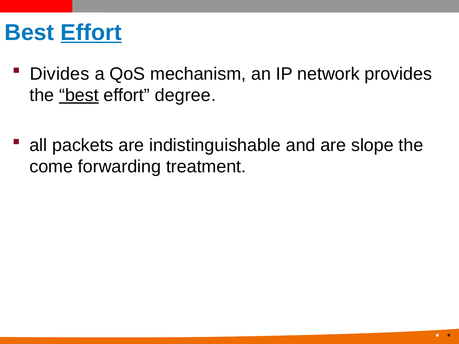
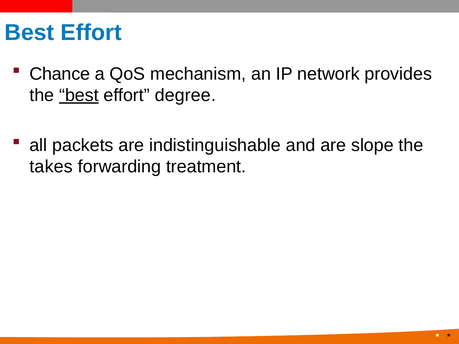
Effort underline: present -> none (91, 32)
Divides: Divides -> Chance (60, 74)
come: come -> takes (51, 167)
